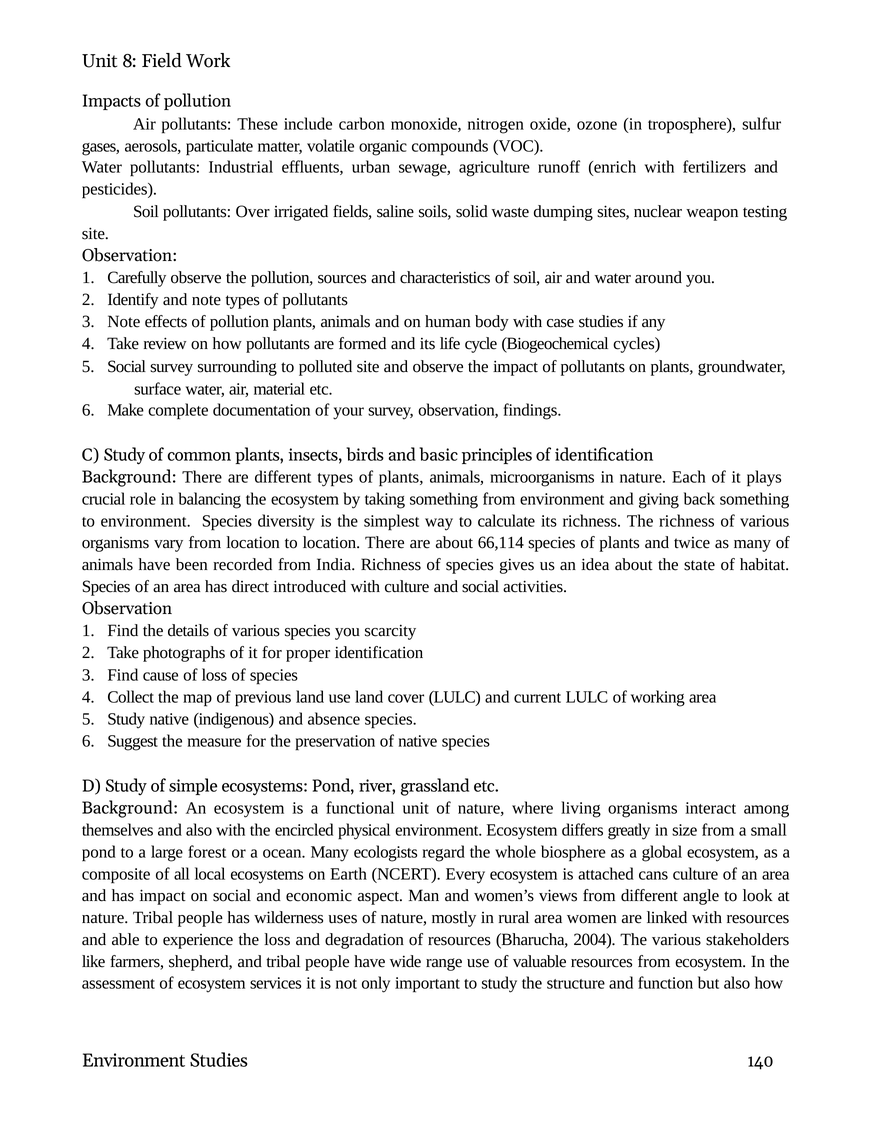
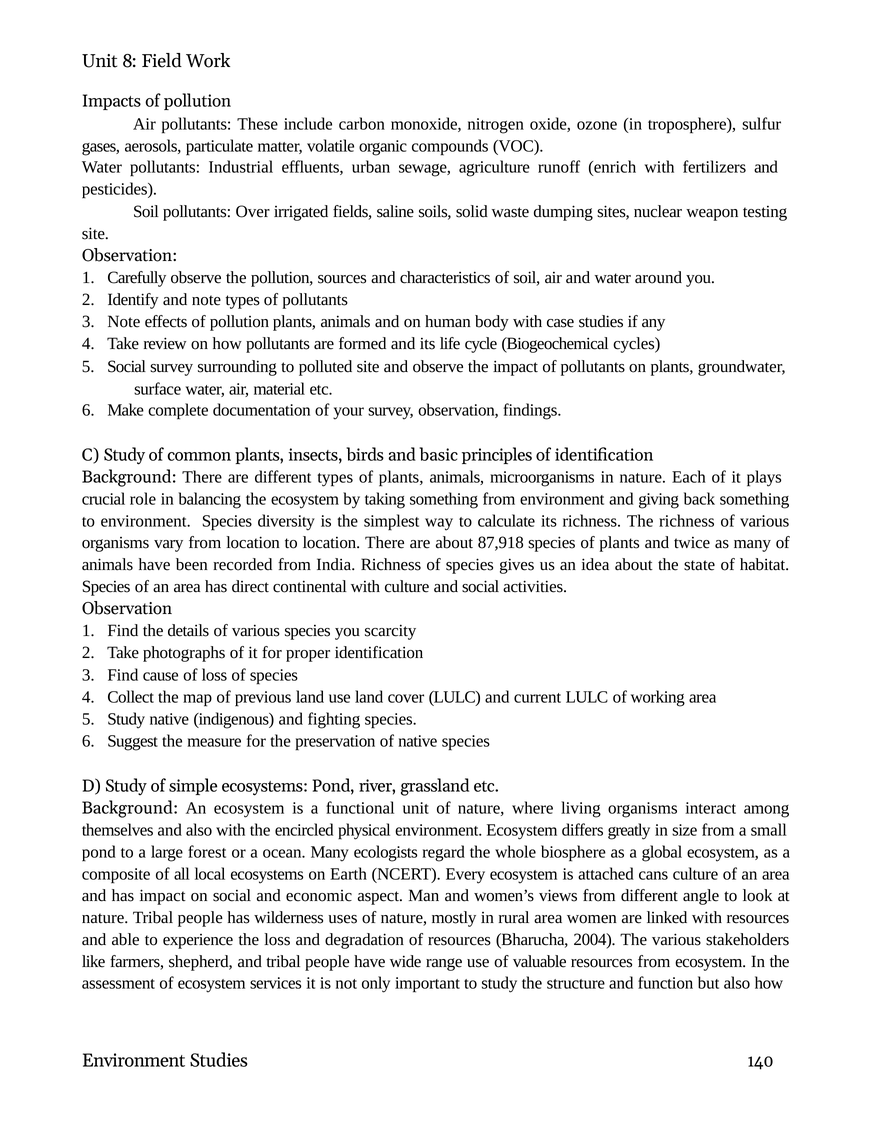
66,114: 66,114 -> 87,918 (501, 543)
introduced: introduced -> continental (310, 587)
absence: absence -> fighting (334, 719)
